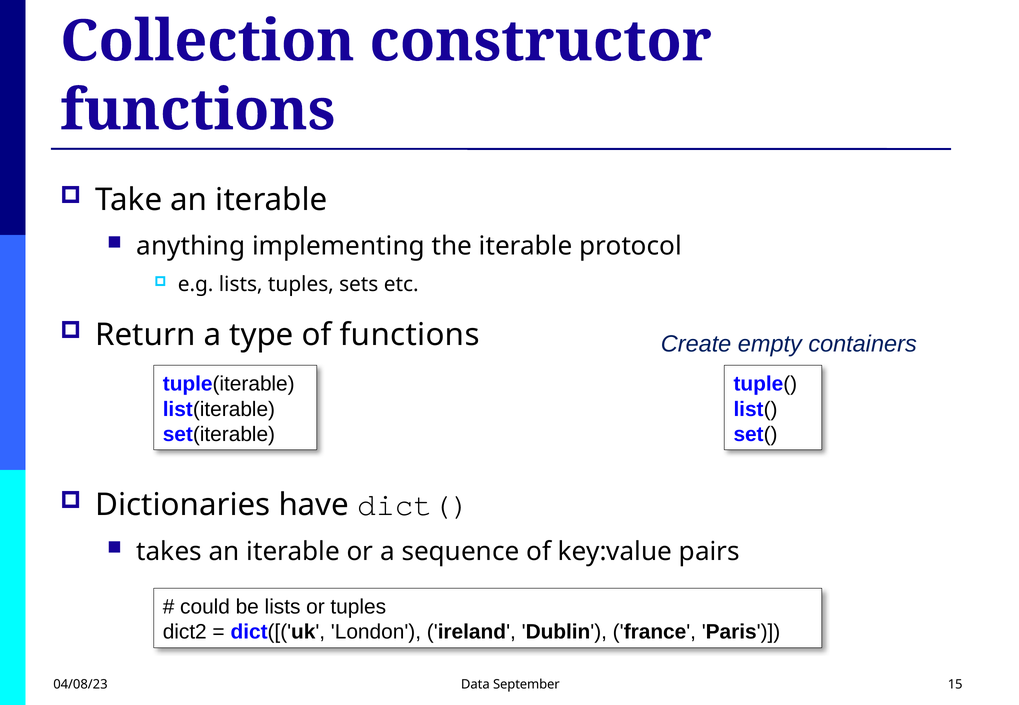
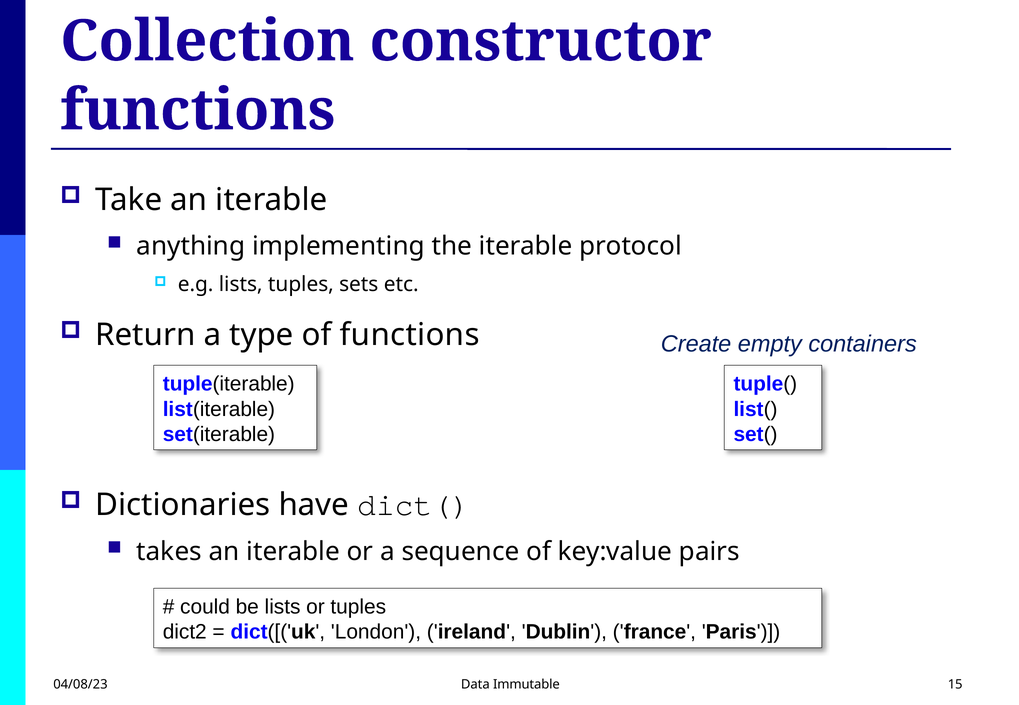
September: September -> Immutable (526, 685)
